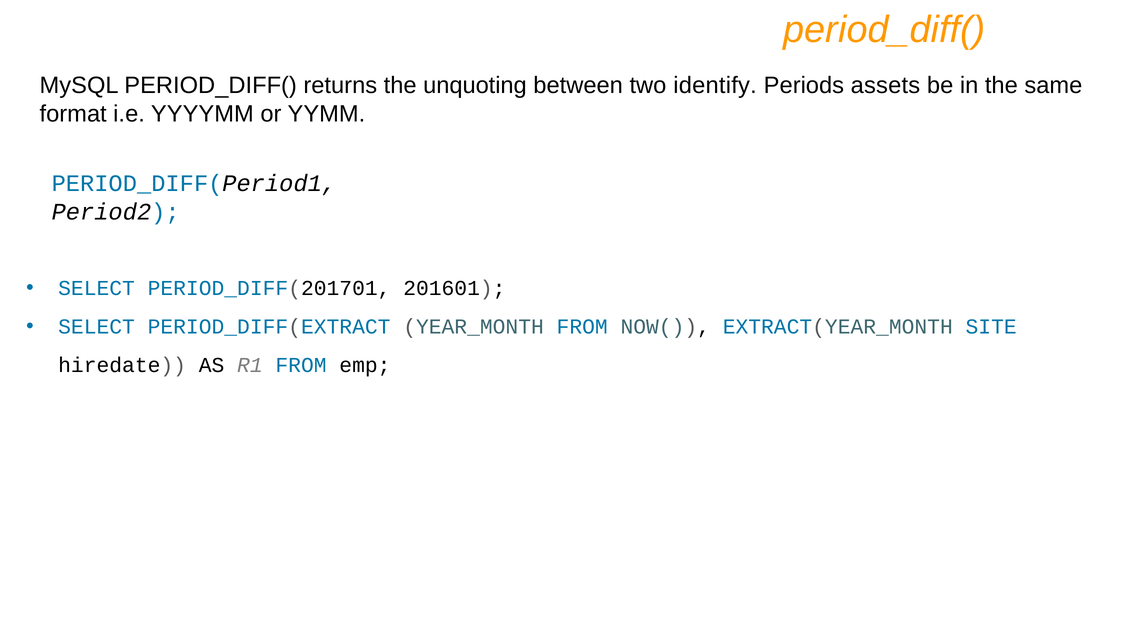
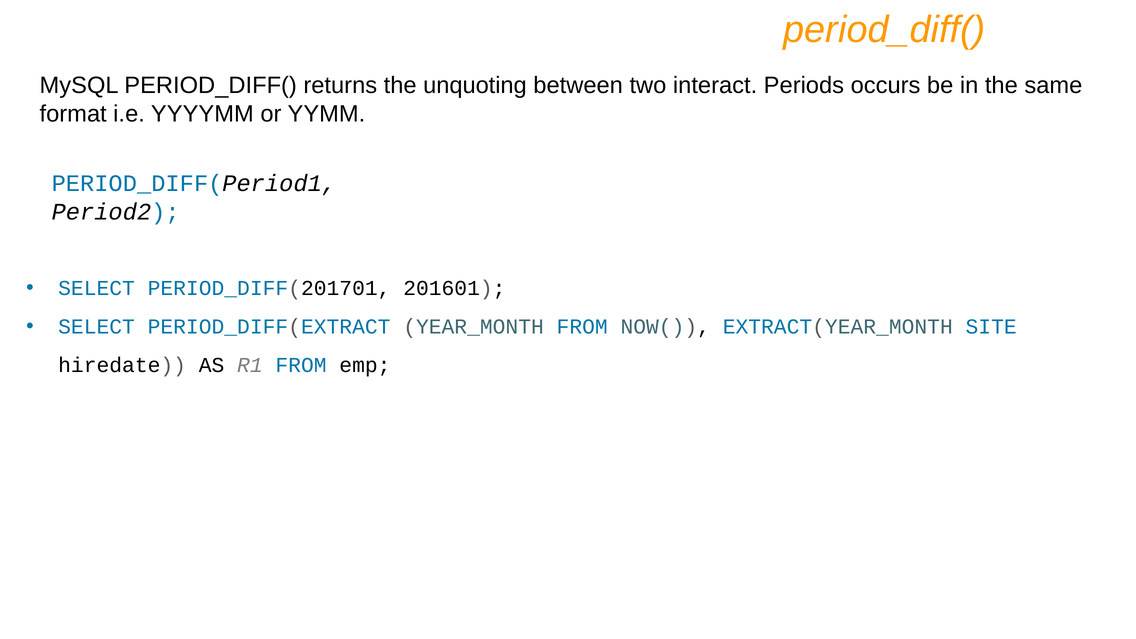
identify: identify -> interact (715, 86)
assets: assets -> occurs (886, 86)
